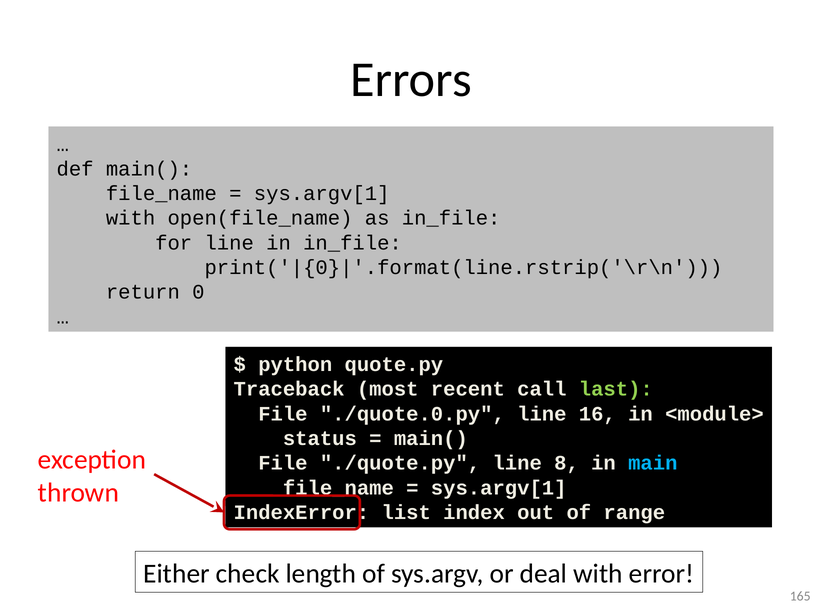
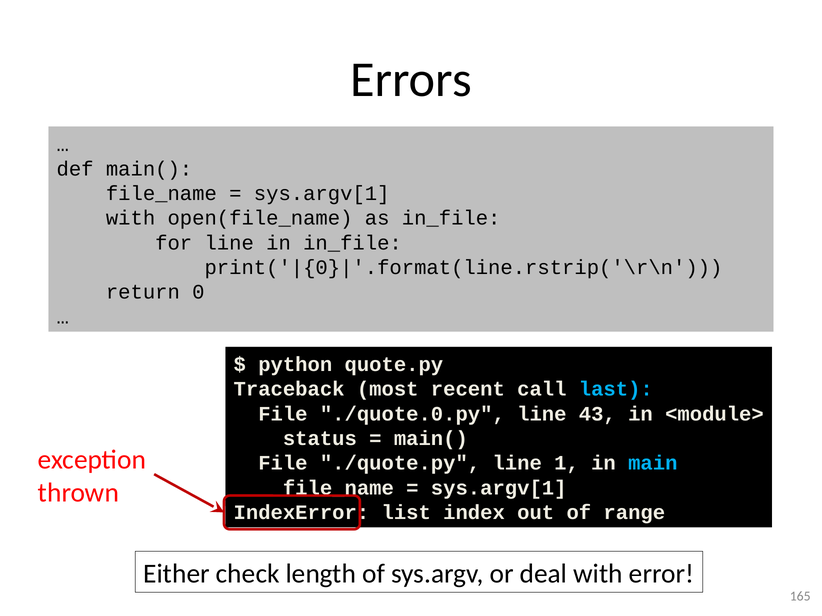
last colour: light green -> light blue (616, 390)
16: 16 -> 43 (597, 414)
8: 8 -> 1 (567, 464)
